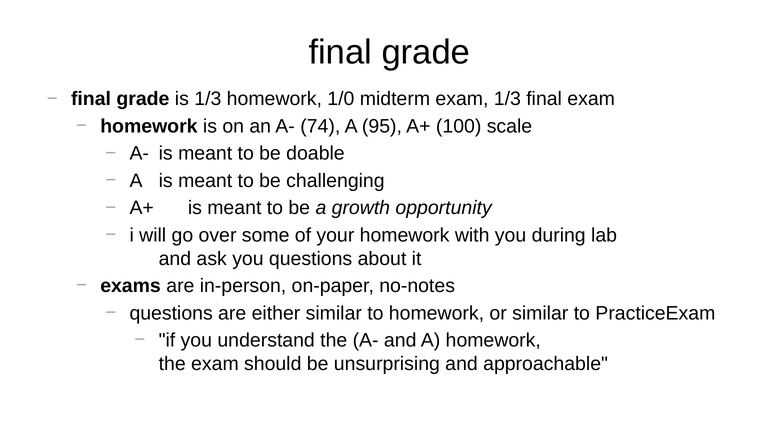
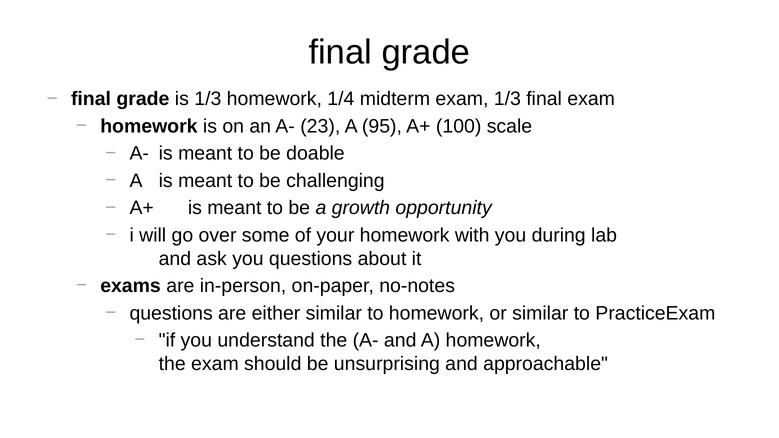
1/0: 1/0 -> 1/4 (341, 99)
74: 74 -> 23 (320, 126)
